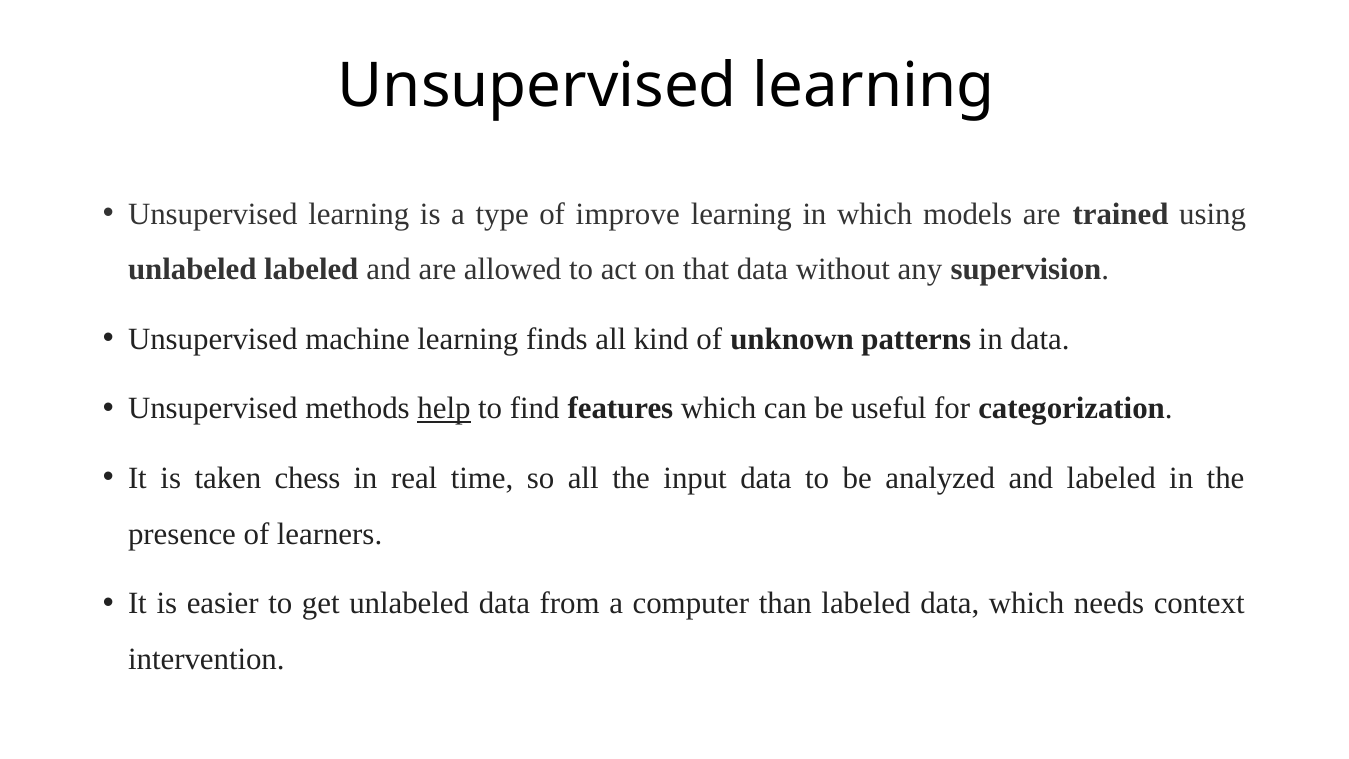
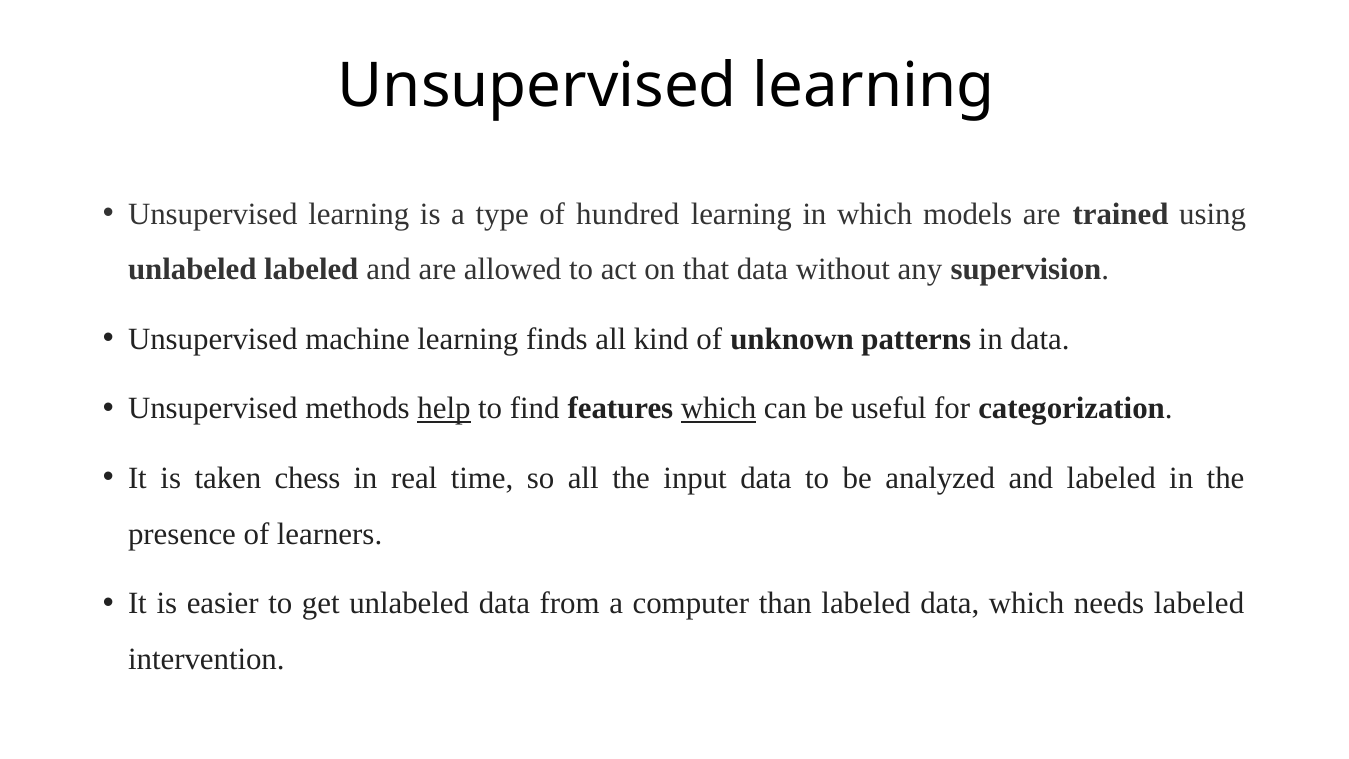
improve: improve -> hundred (628, 214)
which underline: none -> present (719, 409)
needs context: context -> labeled (1199, 603)
